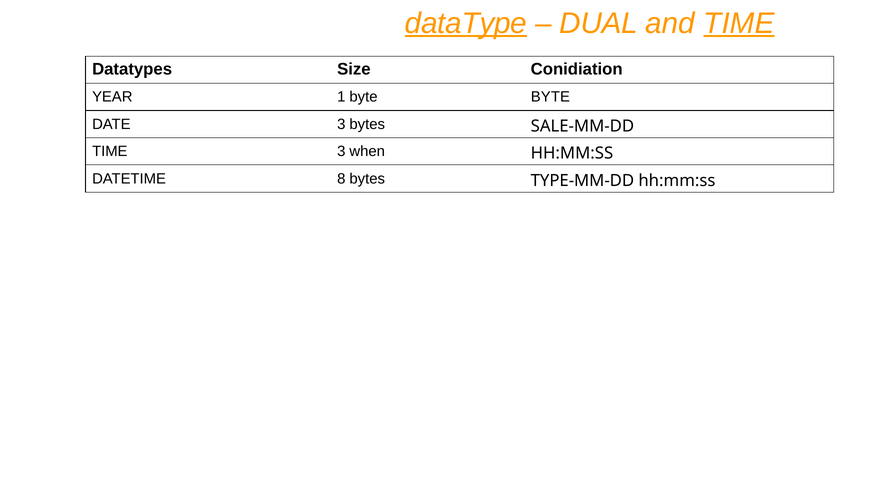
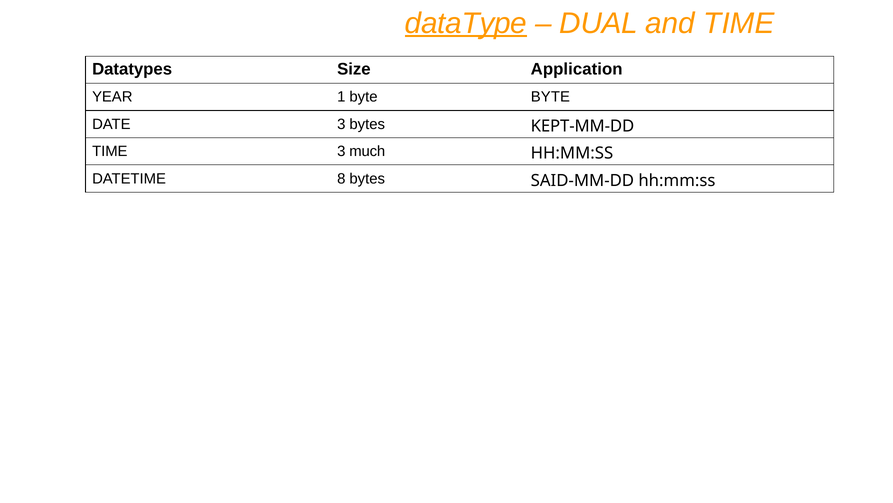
TIME underline: present -> none (739, 23)
Conidiation: Conidiation -> Application (577, 69)
SALE-MM-DD: SALE-MM-DD -> KEPT-MM-DD (582, 126)
when: when -> much (367, 151)
TYPE-MM-DD: TYPE-MM-DD -> SAID-MM-DD (582, 180)
